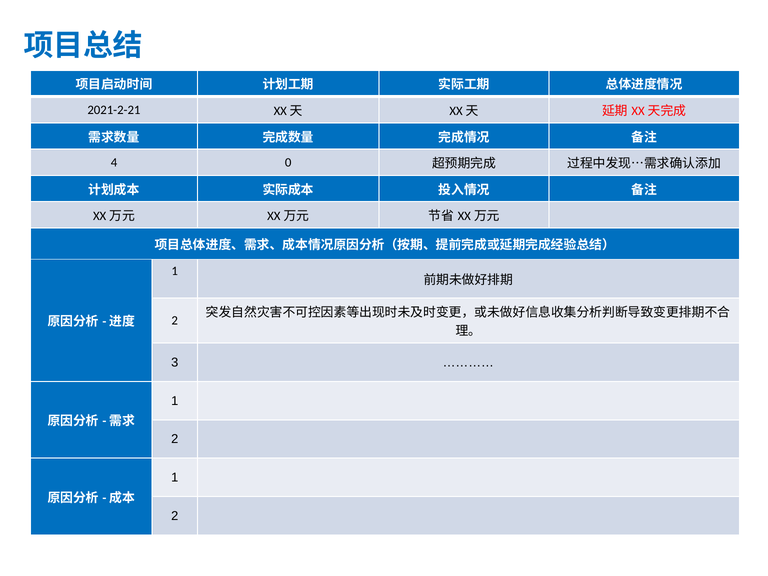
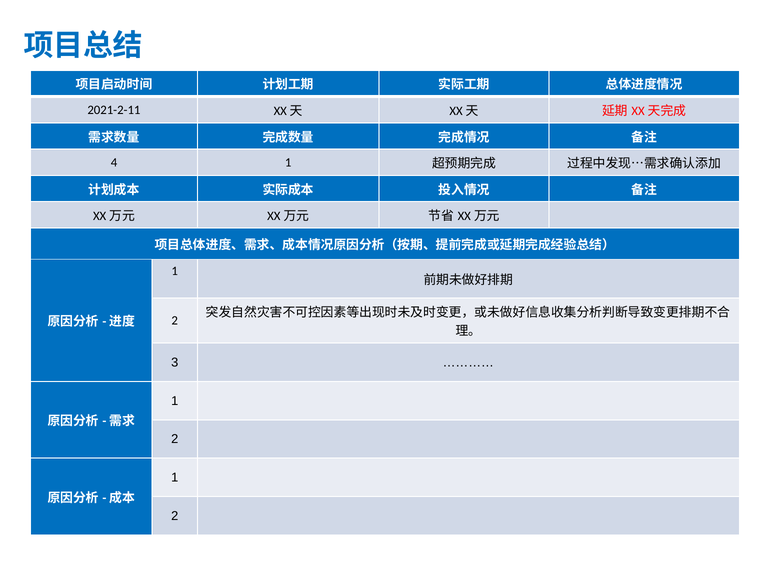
2021-2-21: 2021-2-21 -> 2021-2-11 (114, 110)
4 0: 0 -> 1 (288, 162)
